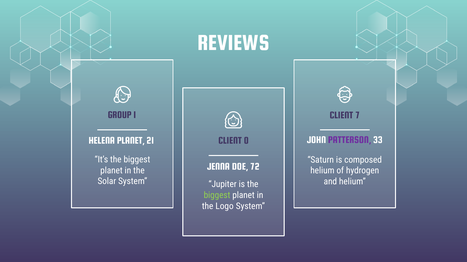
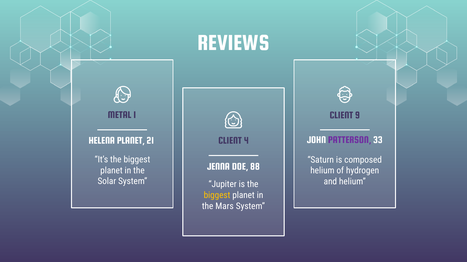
GROUP: GROUP -> METAL (120, 115)
7: 7 -> 9 (358, 115)
0: 0 -> 4 (246, 141)
72: 72 -> 88 (255, 167)
biggest colour: light green -> yellow (217, 196)
Logo: Logo -> Mars (225, 207)
